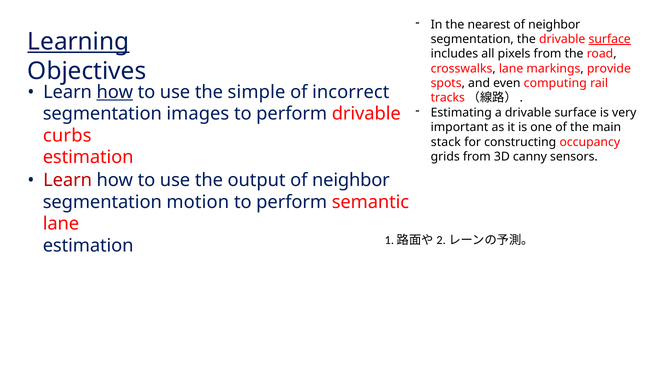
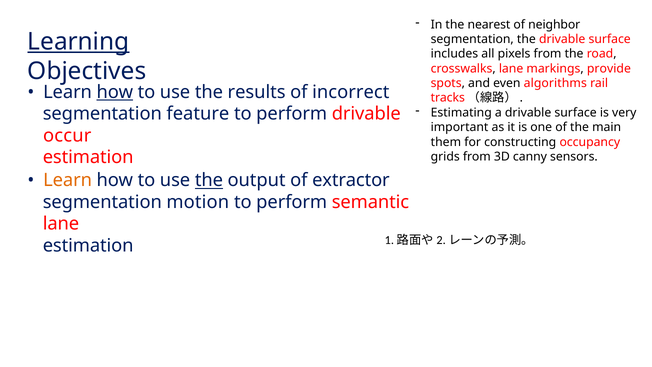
surface underline: present -> none (610, 39)
computing: computing -> algorithms (555, 83)
simple: simple -> results (257, 92)
images: images -> feature (198, 114)
curbs: curbs -> occur (67, 136)
stack: stack -> them (446, 142)
Learn colour: red -> orange (68, 180)
the underline: none -> present (209, 180)
output of neighbor: neighbor -> extractor (351, 180)
